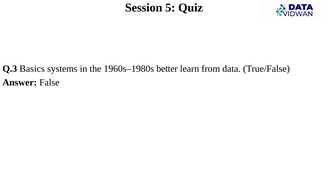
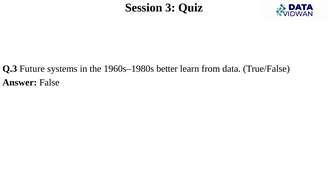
5: 5 -> 3 (170, 8)
Basics: Basics -> Future (32, 69)
